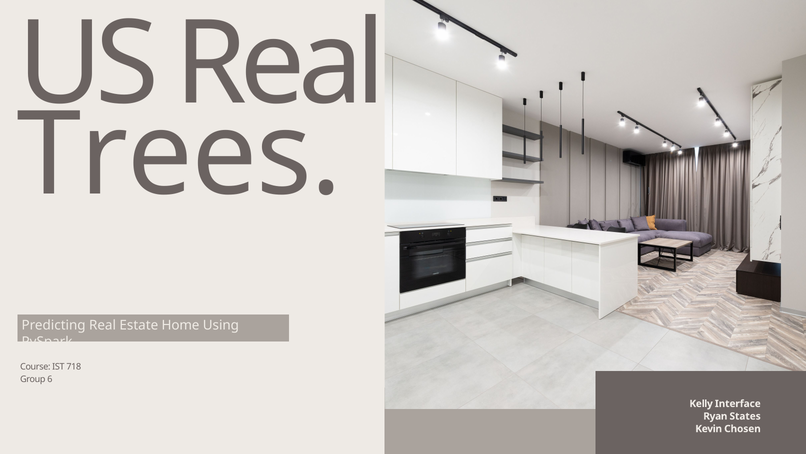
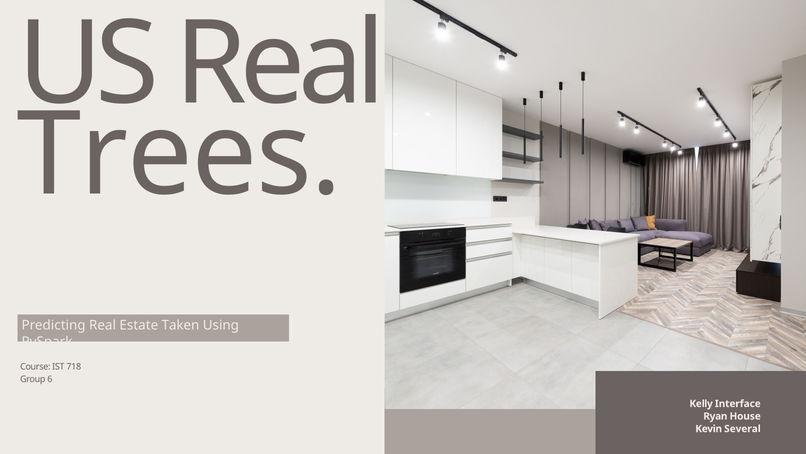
Home: Home -> Taken (181, 325)
States: States -> House (745, 416)
Chosen: Chosen -> Several (742, 428)
